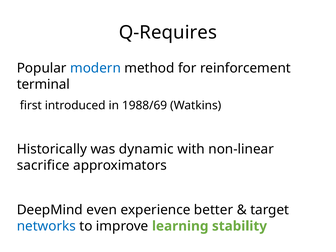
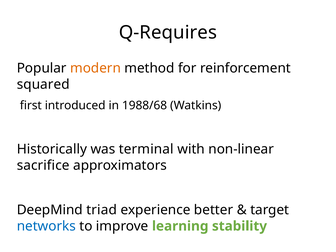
modern colour: blue -> orange (95, 68)
terminal: terminal -> squared (43, 84)
1988/69: 1988/69 -> 1988/68 (145, 105)
dynamic: dynamic -> terminal (146, 149)
even: even -> triad (102, 210)
